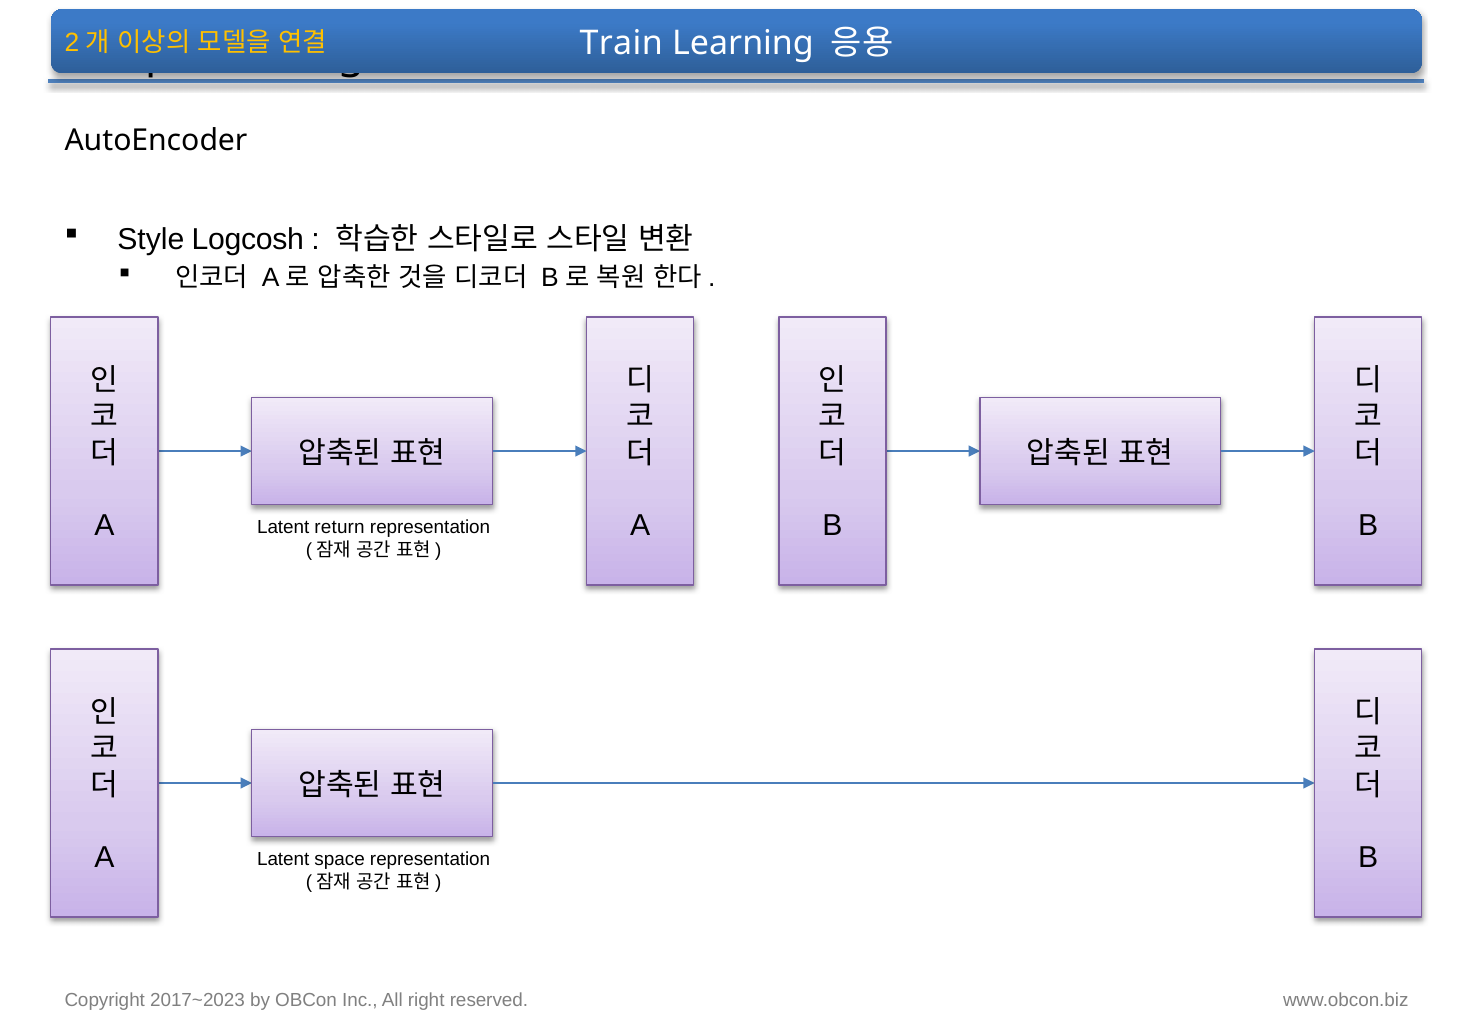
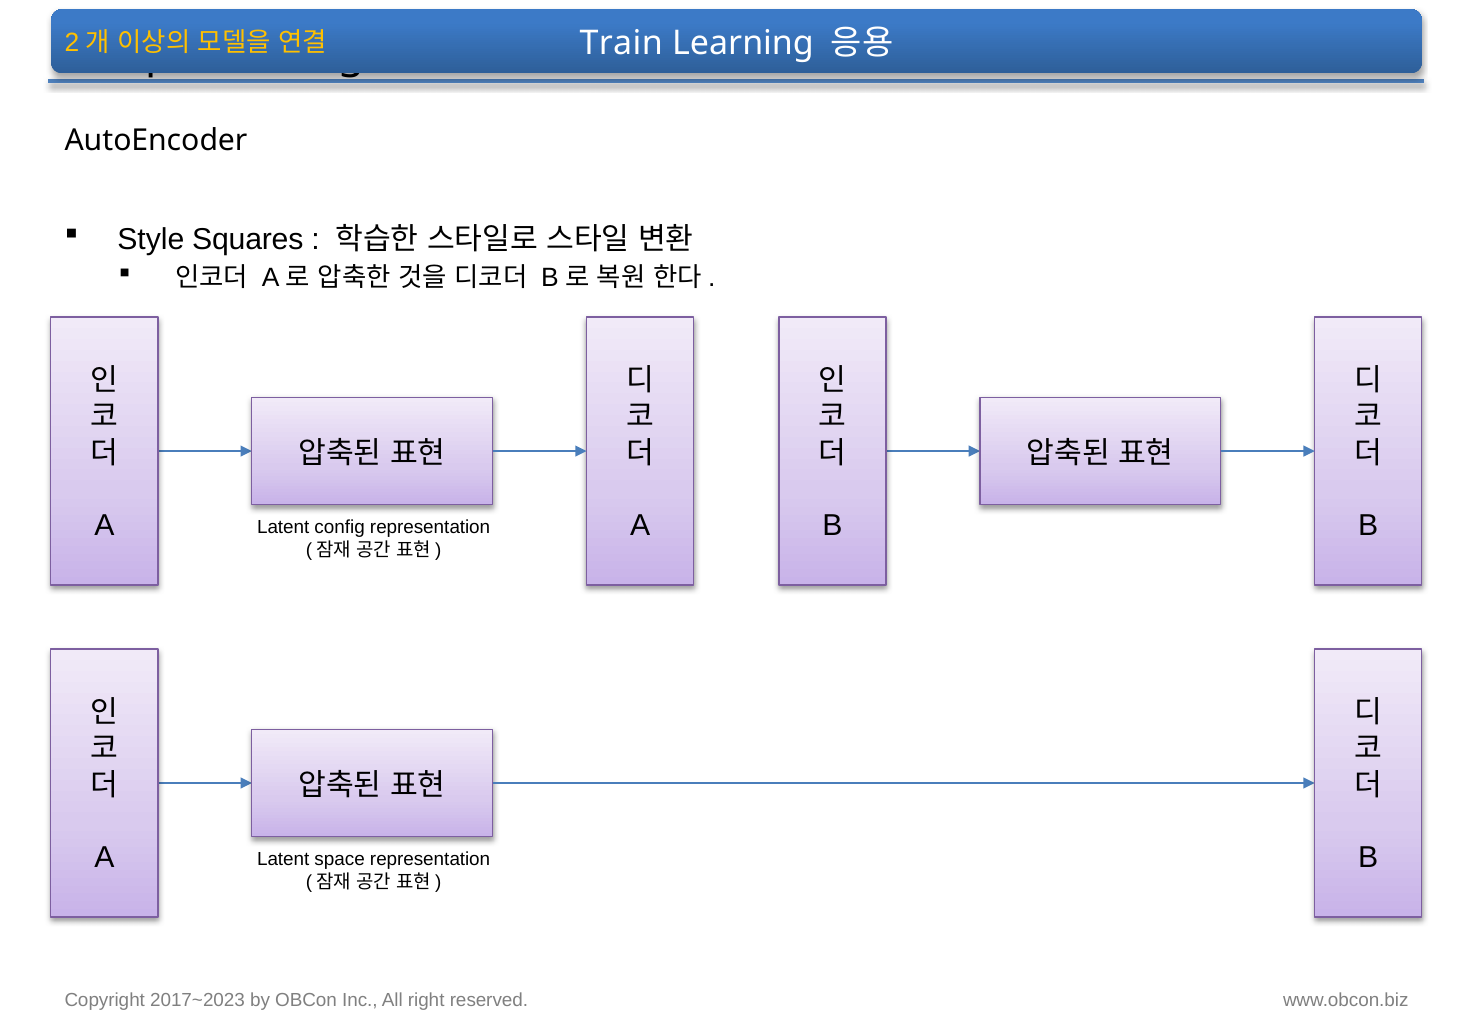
Logcosh: Logcosh -> Squares (248, 239)
return: return -> config (340, 527)
